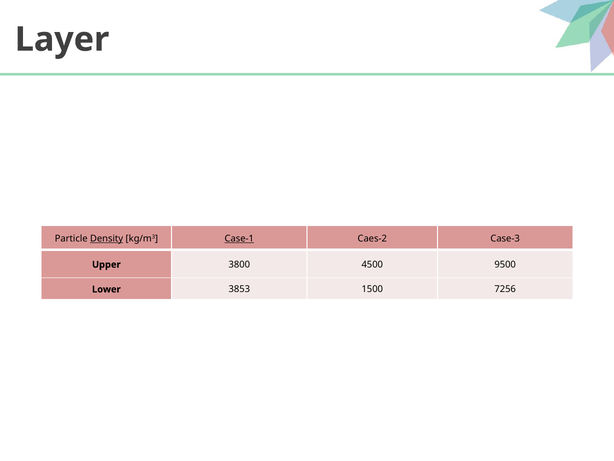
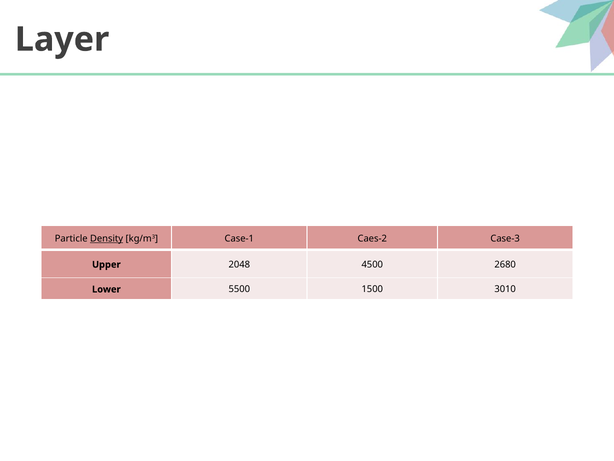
Case-1 underline: present -> none (239, 238)
3800: 3800 -> 2048 (239, 264)
9500: 9500 -> 2680 (505, 264)
3853: 3853 -> 5500 (239, 289)
7256: 7256 -> 3010 (505, 289)
